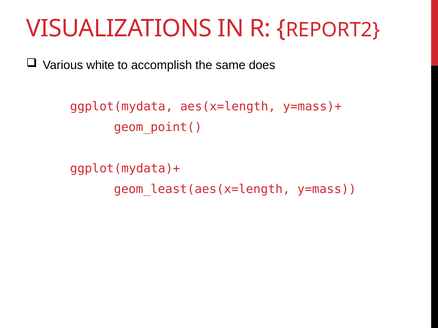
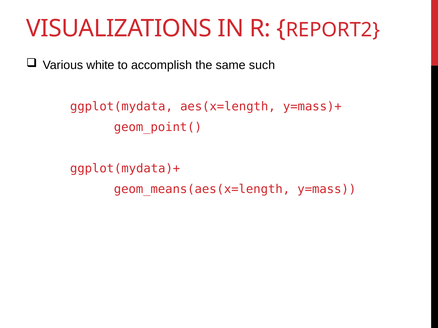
does: does -> such (262, 65)
geom_least(aes(x=length: geom_least(aes(x=length -> geom_means(aes(x=length (202, 189)
